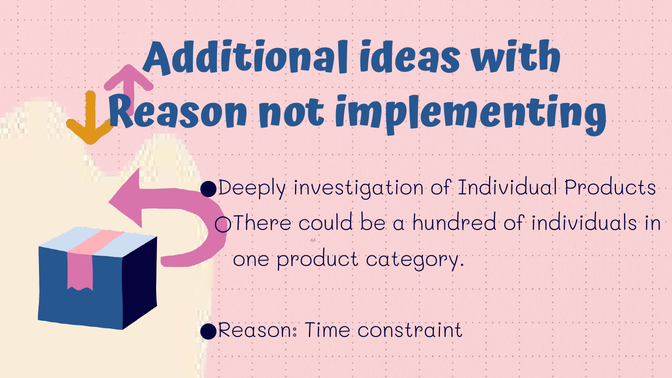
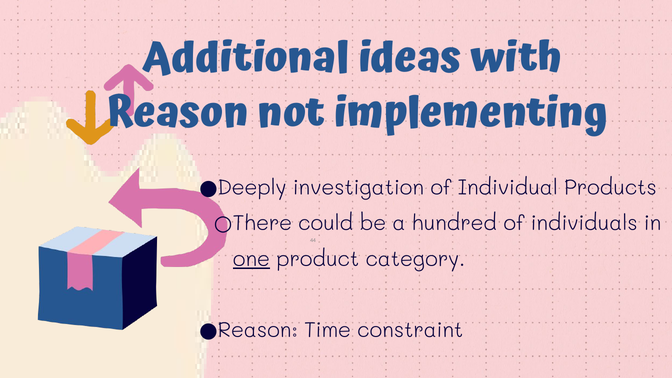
one underline: none -> present (251, 259)
